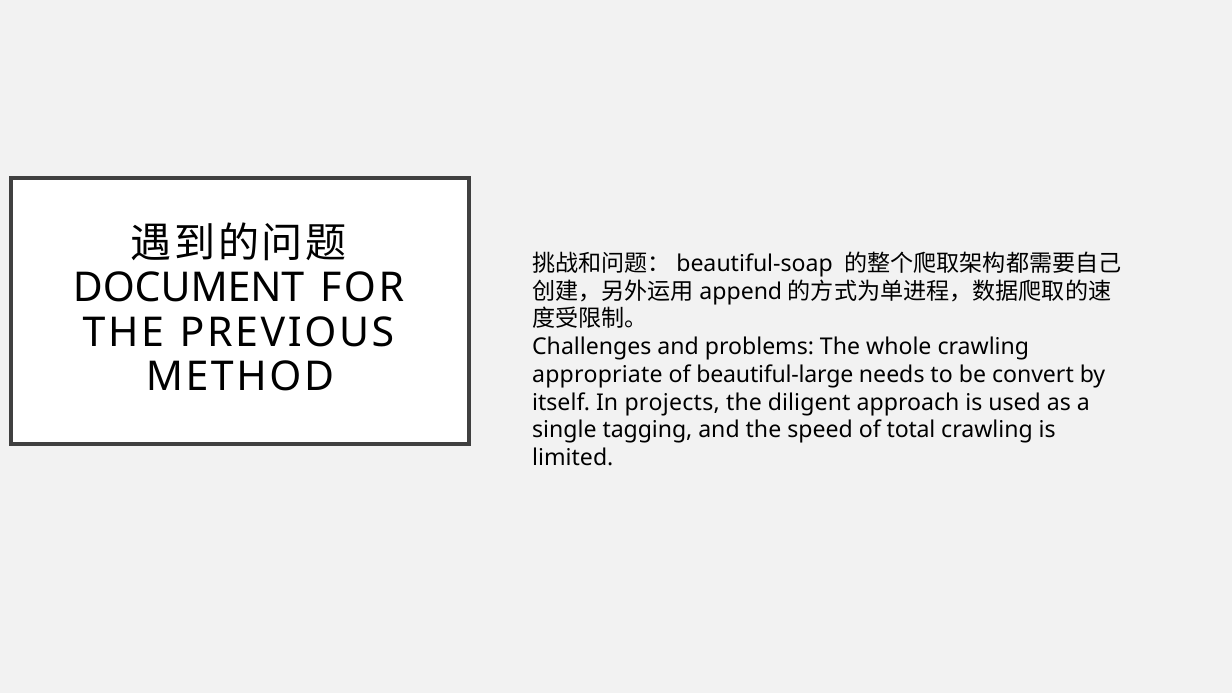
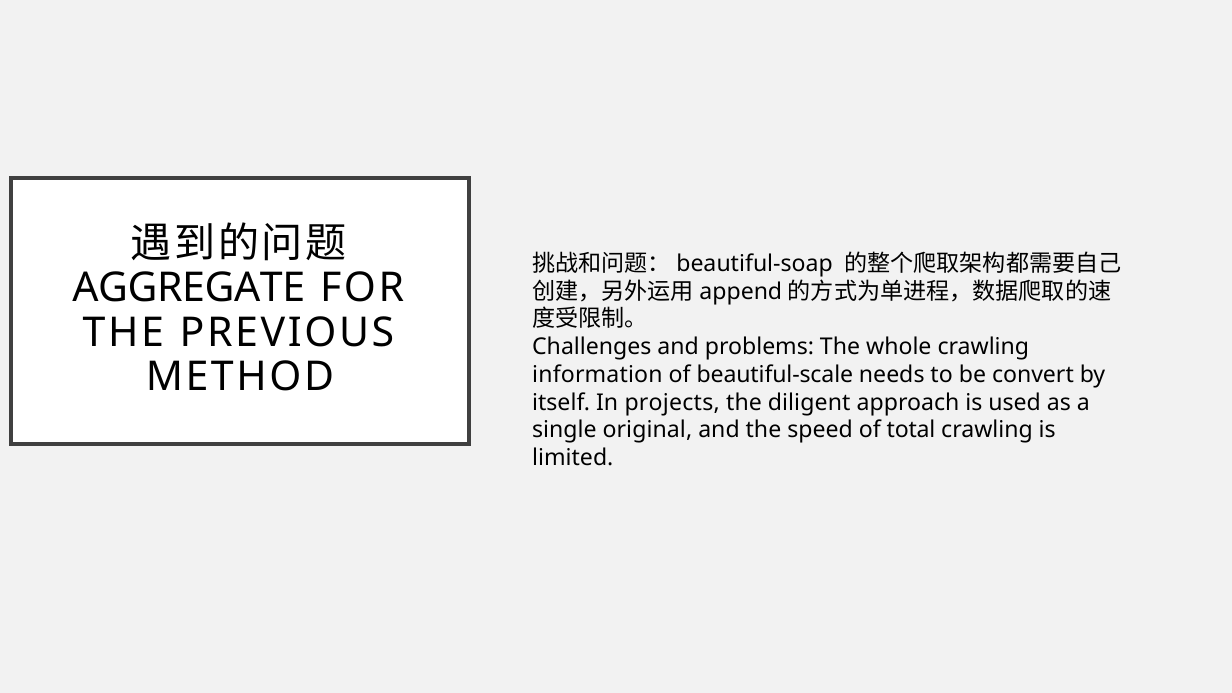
DOCUMENT: DOCUMENT -> AGGREGATE (189, 288)
appropriate: appropriate -> information (597, 375)
beautiful-large: beautiful-large -> beautiful-scale (775, 375)
tagging: tagging -> original (647, 430)
